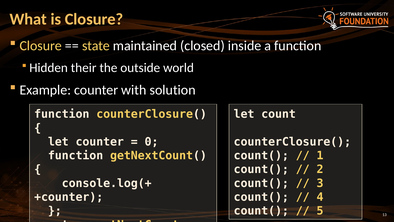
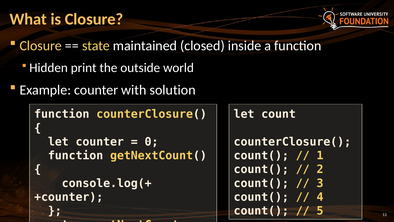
their: their -> print (84, 68)
